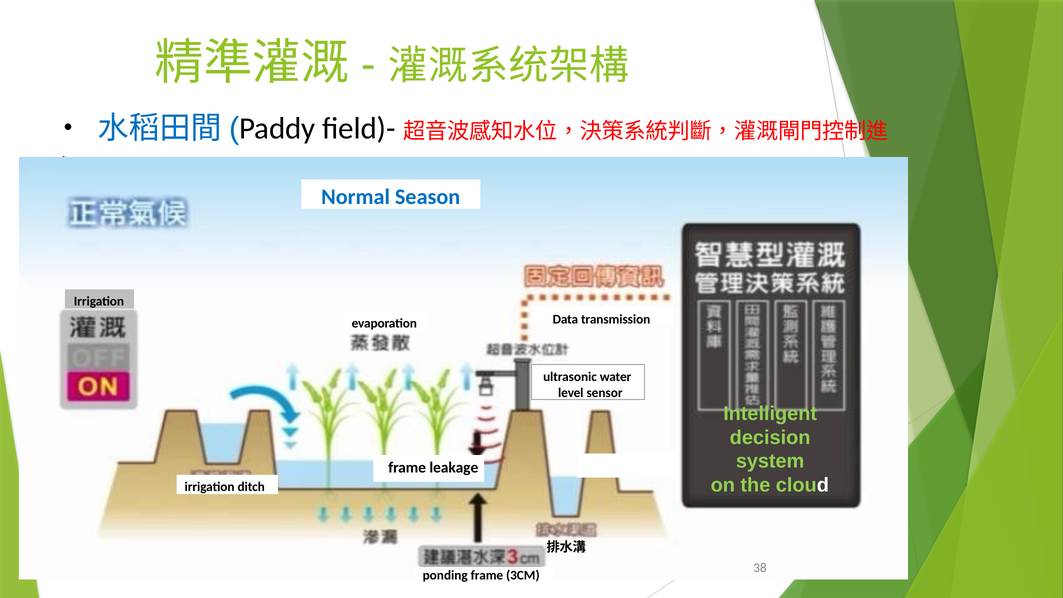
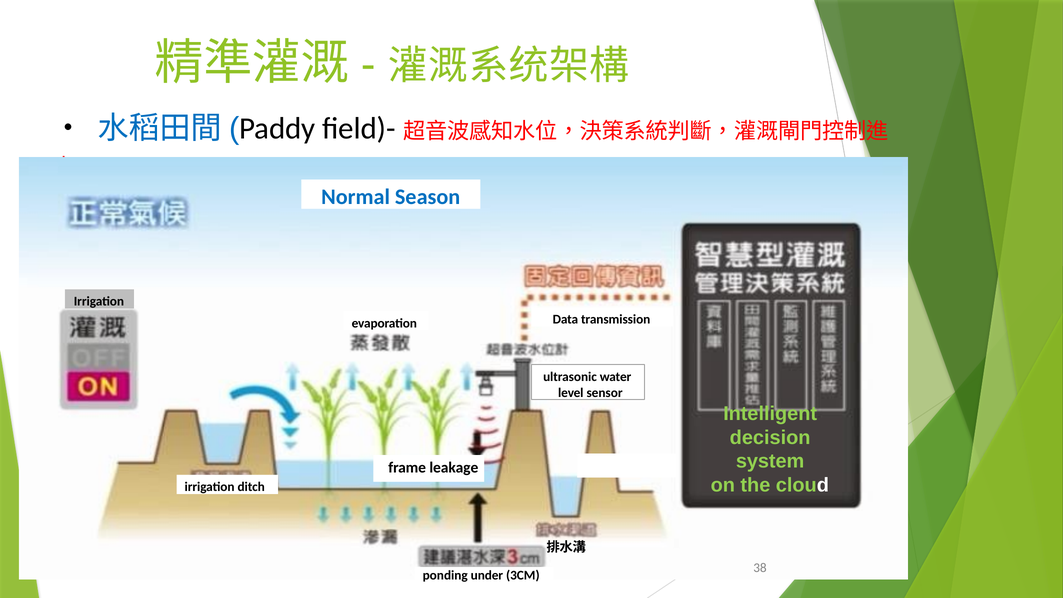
ponding frame: frame -> under (487, 575)
